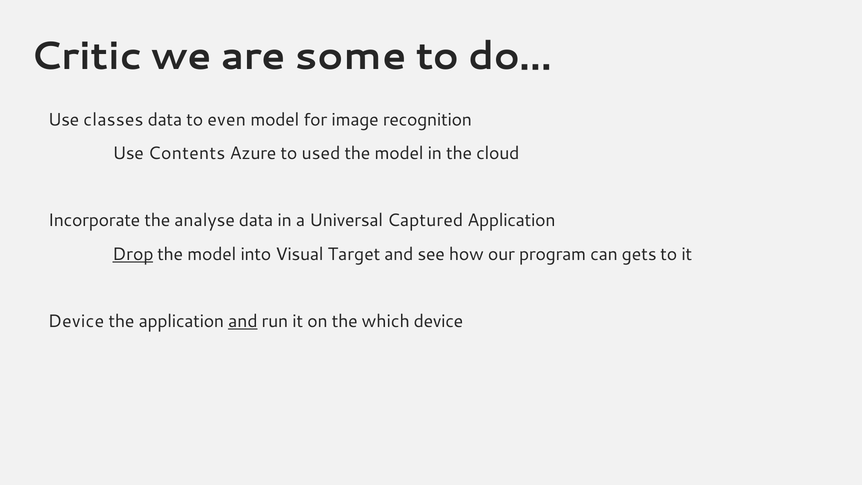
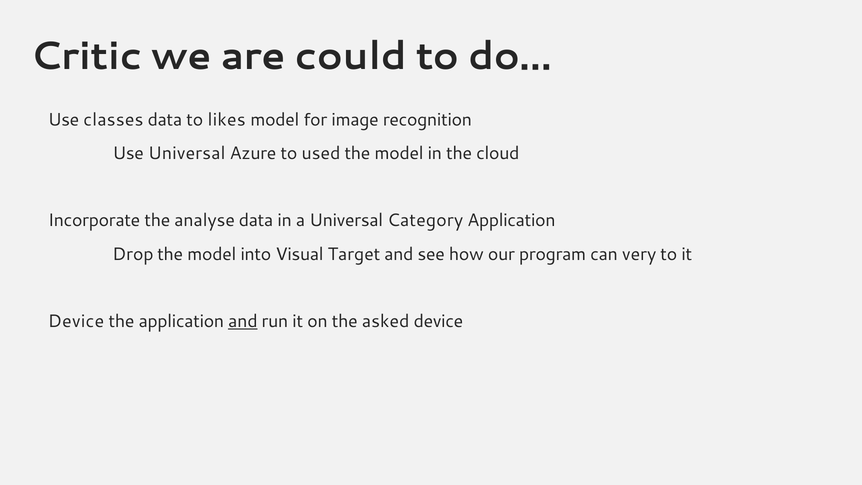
some: some -> could (351, 56)
even: even -> likes (227, 120)
Use Contents: Contents -> Universal (187, 153)
Captured: Captured -> Category (425, 220)
Drop underline: present -> none (133, 254)
gets: gets -> very (639, 254)
which: which -> asked (386, 321)
